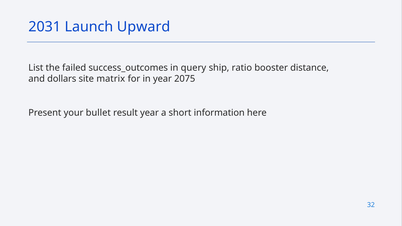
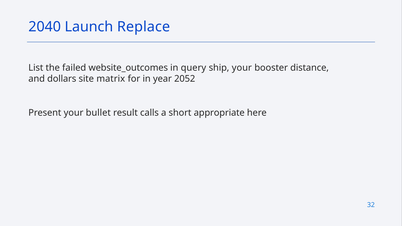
2031: 2031 -> 2040 (45, 27)
Upward: Upward -> Replace (144, 27)
success_outcomes: success_outcomes -> website_outcomes (128, 68)
ship ratio: ratio -> your (242, 68)
2075: 2075 -> 2052 (185, 79)
result year: year -> calls (149, 113)
information: information -> appropriate (219, 113)
